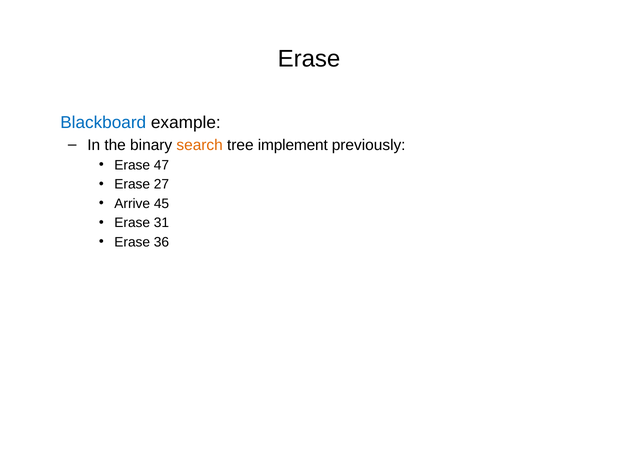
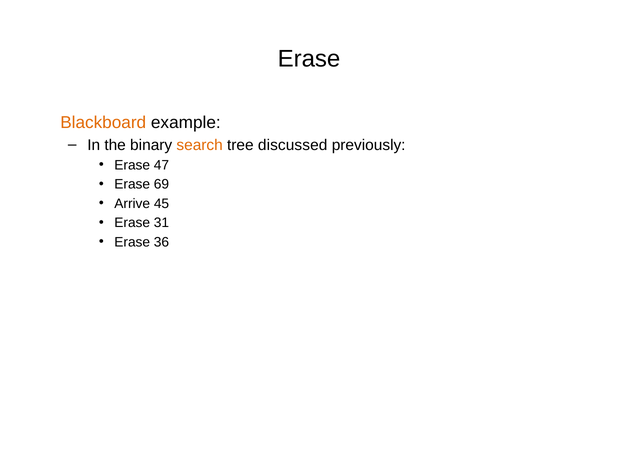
Blackboard colour: blue -> orange (103, 123)
implement: implement -> discussed (293, 145)
27: 27 -> 69 (161, 185)
